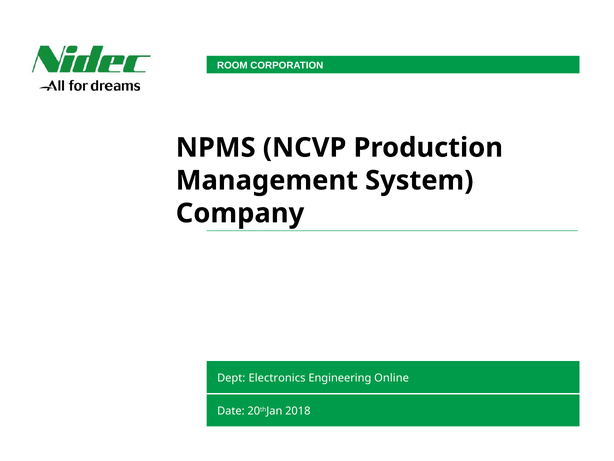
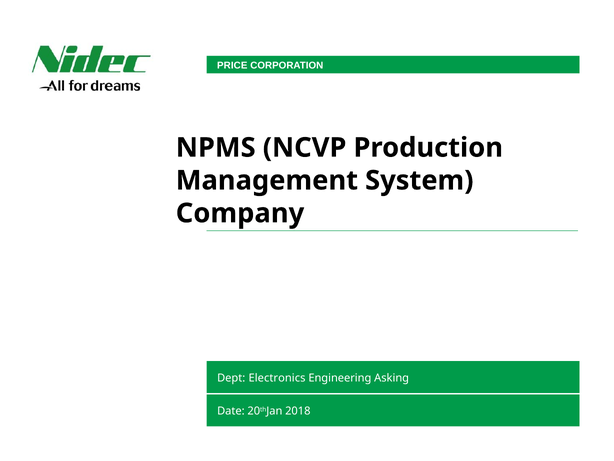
ROOM: ROOM -> PRICE (232, 65)
Online: Online -> Asking (392, 378)
